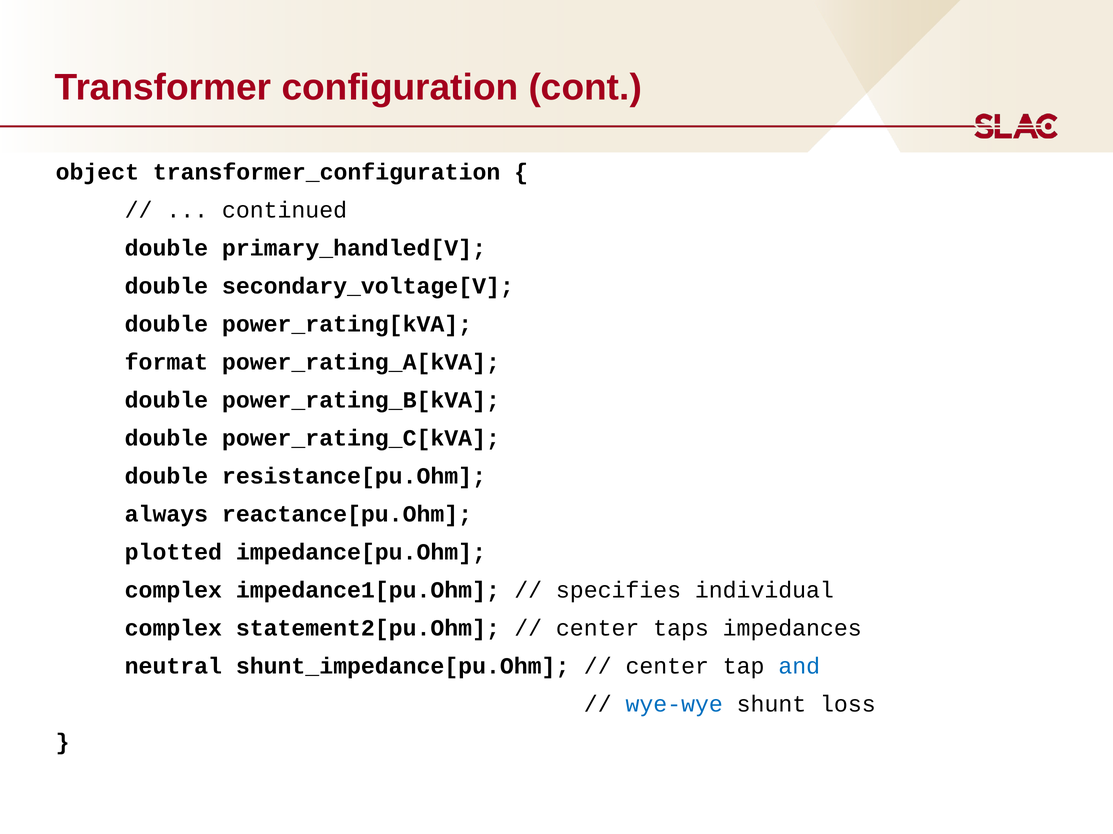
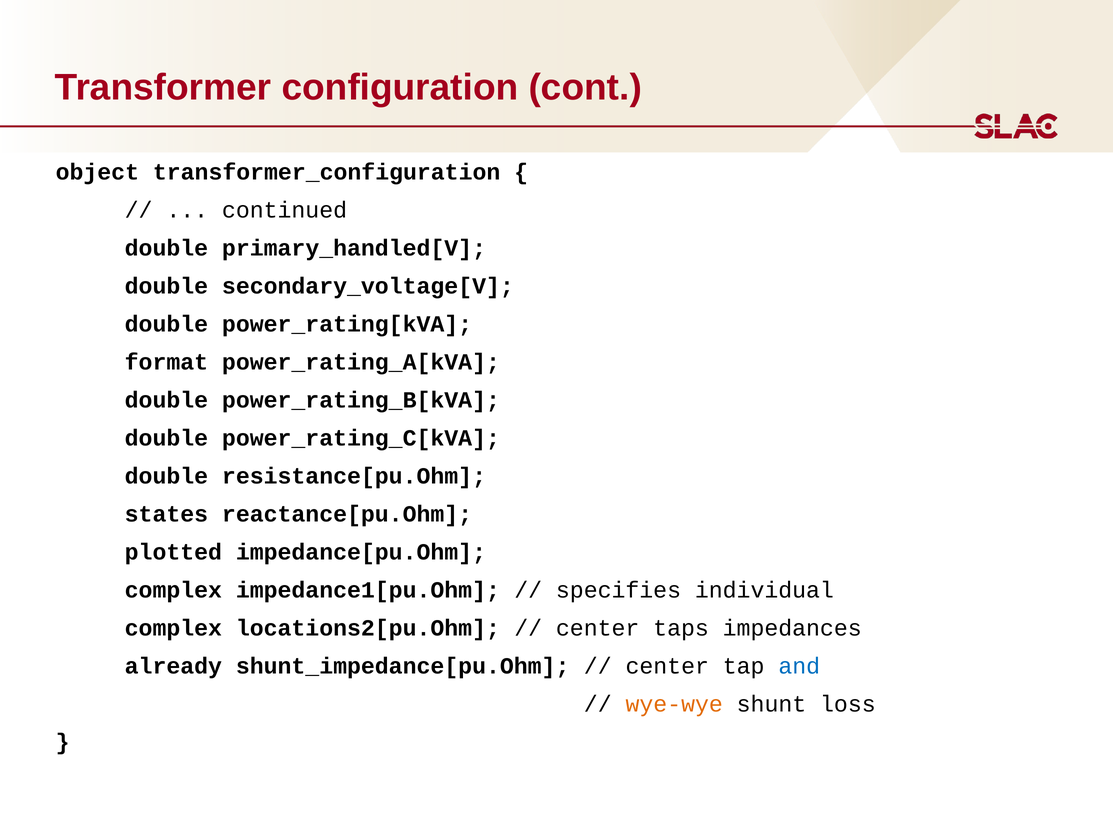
always: always -> states (166, 515)
statement2[pu.Ohm: statement2[pu.Ohm -> locations2[pu.Ohm (368, 629)
neutral: neutral -> already (173, 667)
wye-wye colour: blue -> orange (674, 705)
